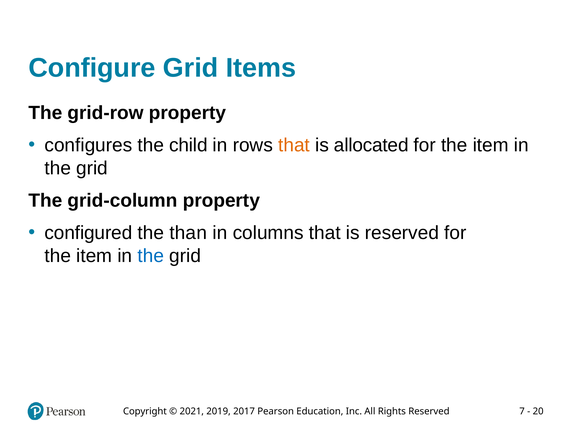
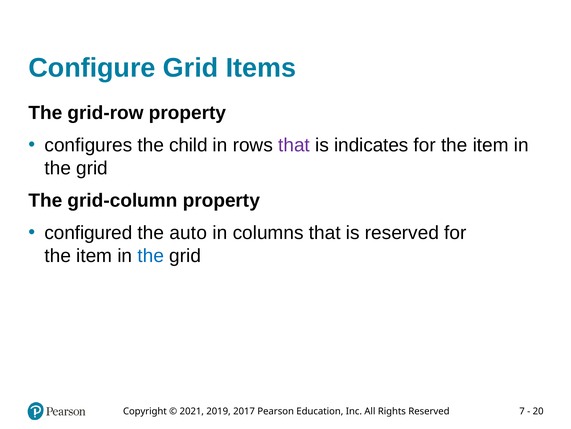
that colour: orange -> purple (294, 145)
allocated: allocated -> indicates (371, 145)
than: than -> auto (188, 233)
